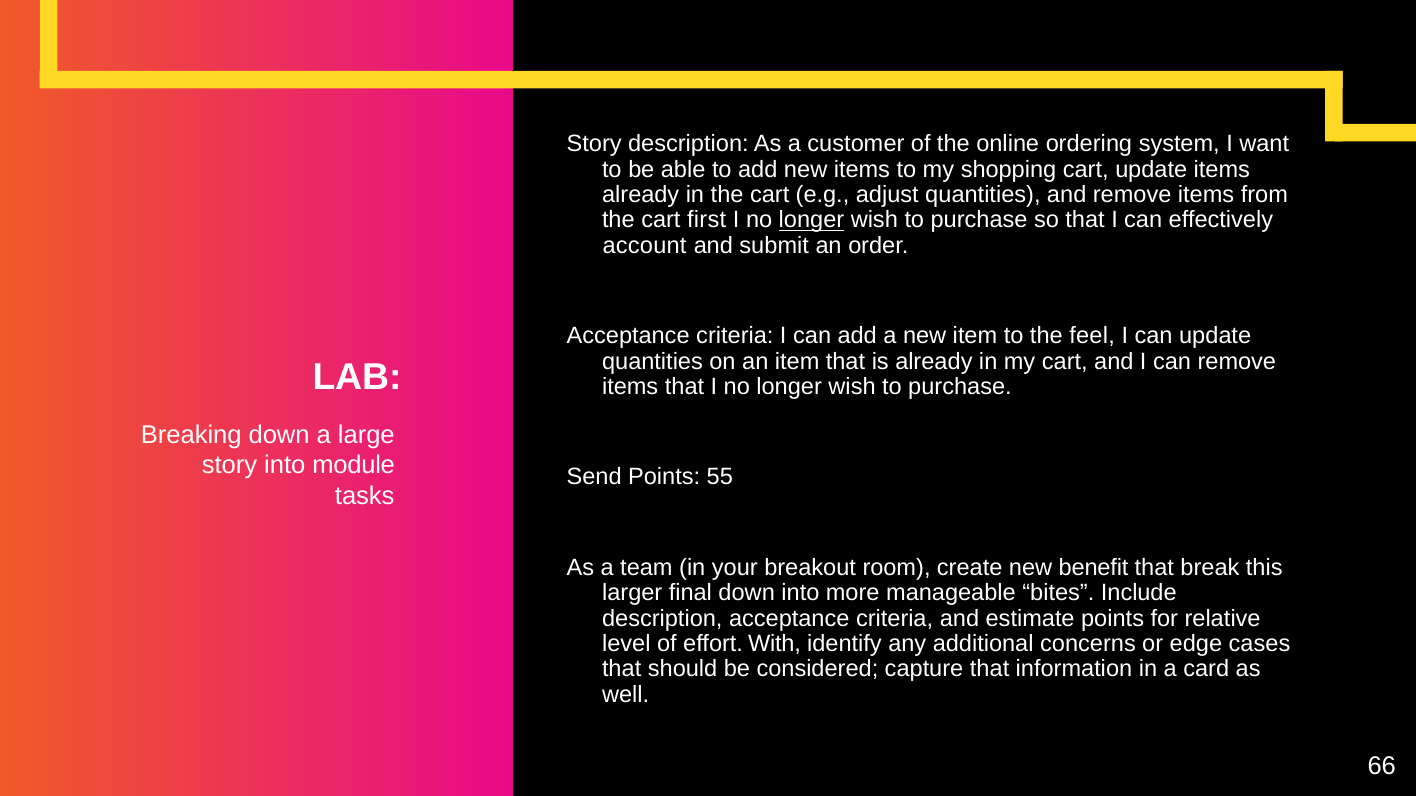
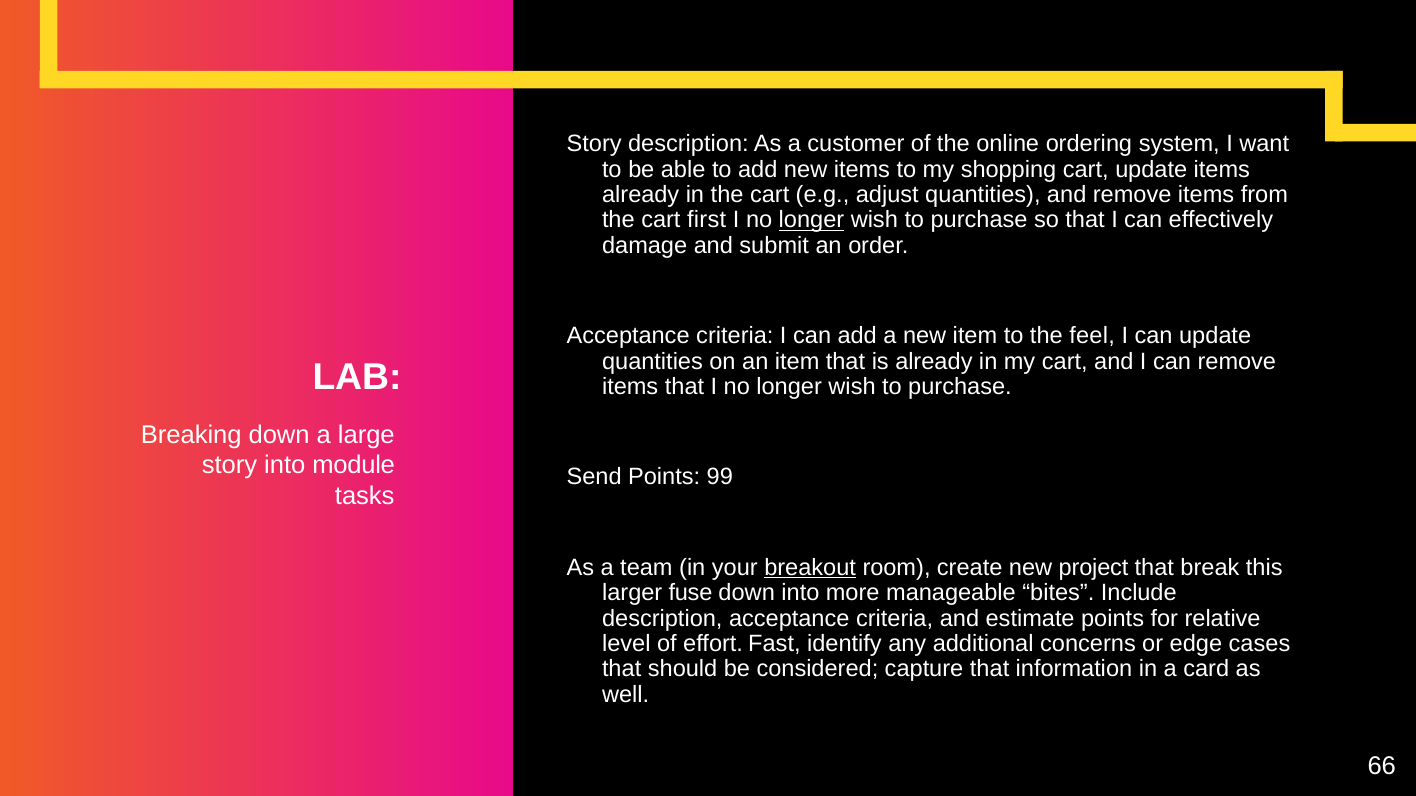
account: account -> damage (645, 246)
55: 55 -> 99 (720, 477)
breakout underline: none -> present (810, 568)
benefit: benefit -> project (1094, 568)
final: final -> fuse (690, 593)
With: With -> Fast (774, 644)
